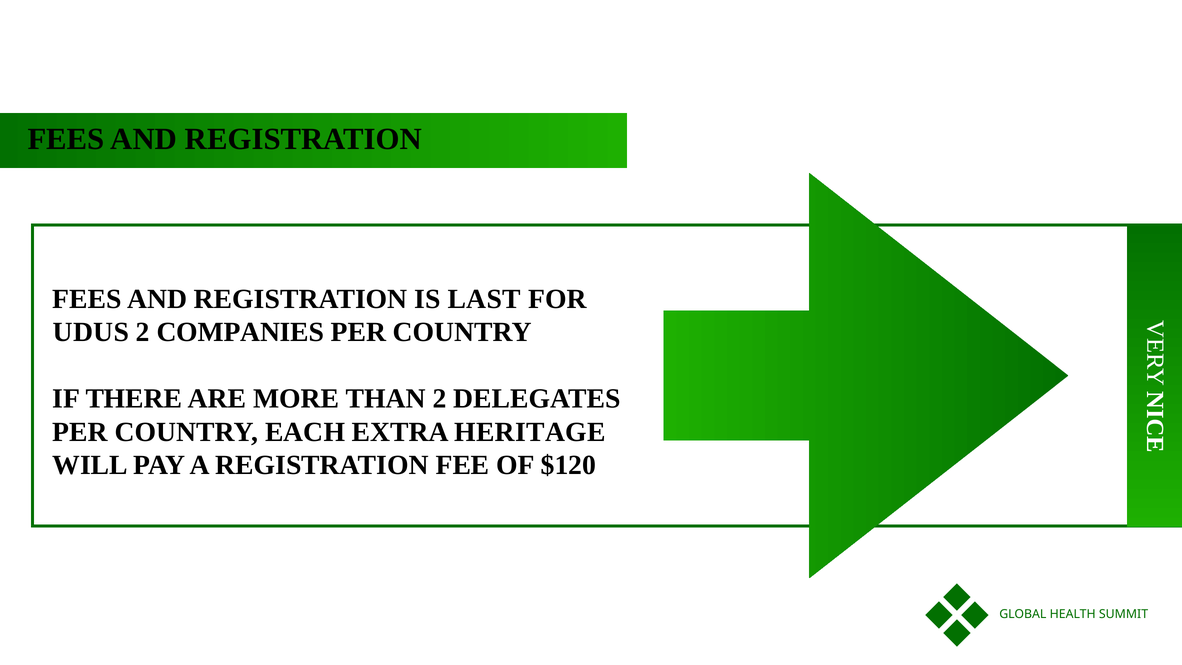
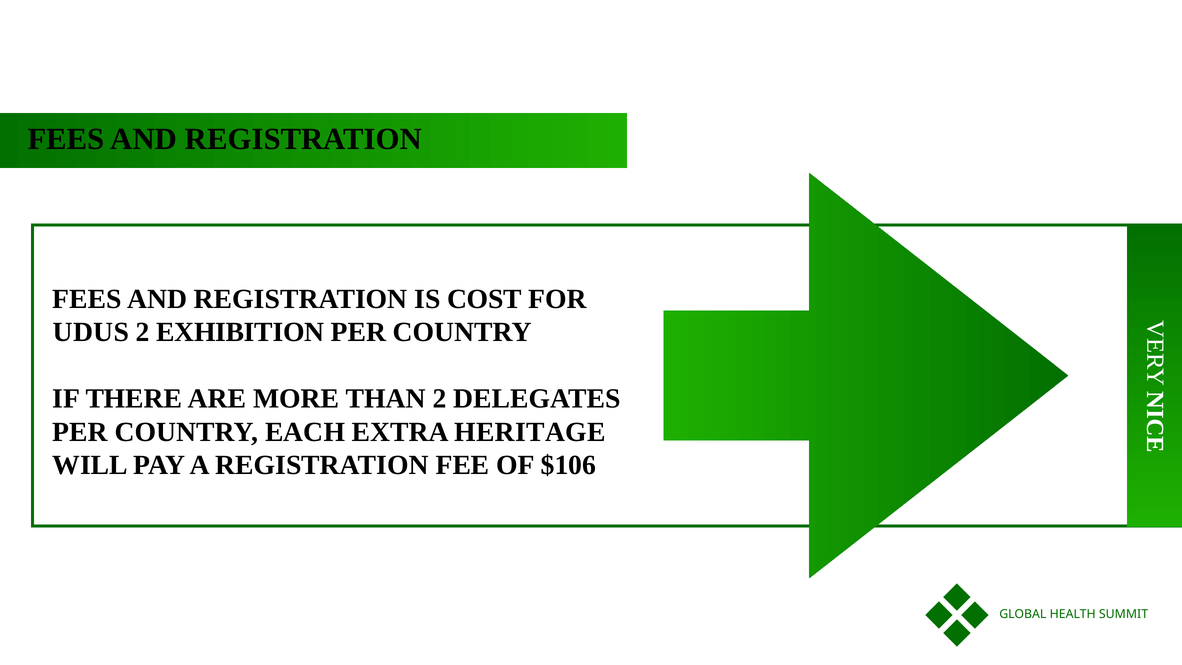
LAST: LAST -> COST (484, 299)
COMPANIES: COMPANIES -> EXHIBITION (240, 332)
$120: $120 -> $106 (568, 465)
